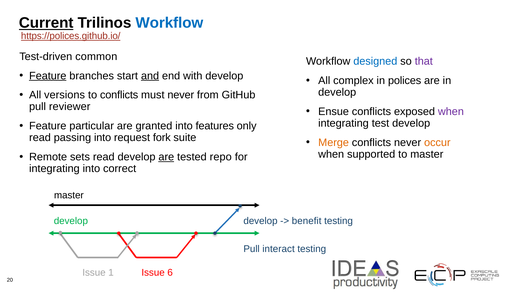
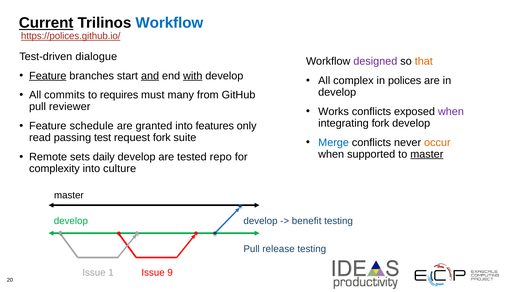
common: common -> dialogue (96, 57)
designed colour: blue -> purple (375, 61)
that colour: purple -> orange (424, 61)
with underline: none -> present (193, 76)
versions: versions -> commits (65, 95)
to conflicts: conflicts -> requires (119, 95)
must never: never -> many (181, 95)
Ensue: Ensue -> Works (334, 112)
integrating test: test -> fork (381, 123)
particular: particular -> schedule (92, 126)
passing into: into -> test (103, 138)
Merge colour: orange -> blue (334, 142)
master underline: none -> present (427, 154)
sets read: read -> daily (104, 157)
are underline: present -> none (166, 157)
integrating: integrating -> complexity (54, 169)
correct: correct -> culture (120, 169)
interact: interact -> release (279, 249)
6: 6 -> 9 (170, 272)
